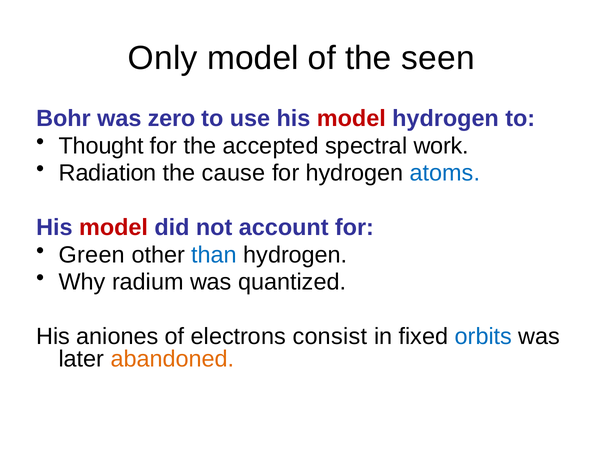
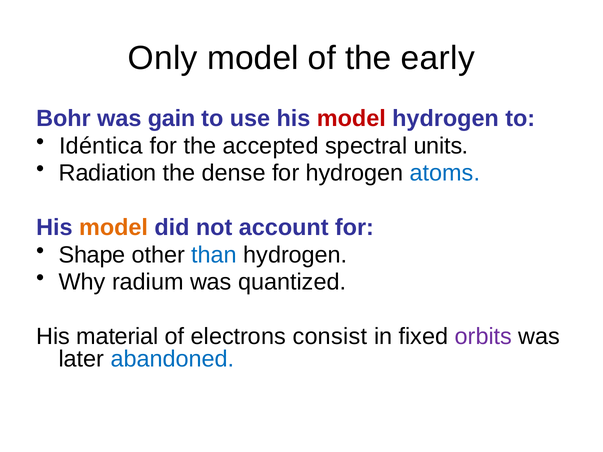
seen: seen -> early (438, 58)
zero: zero -> gain (171, 119)
Thought: Thought -> Idéntica (101, 146)
work: work -> units (441, 146)
cause: cause -> dense (234, 173)
model colour: red -> orange (114, 228)
Green: Green -> Shape (92, 255)
aniones: aniones -> material (118, 337)
orbits colour: blue -> purple (483, 337)
abandoned colour: orange -> blue (173, 359)
